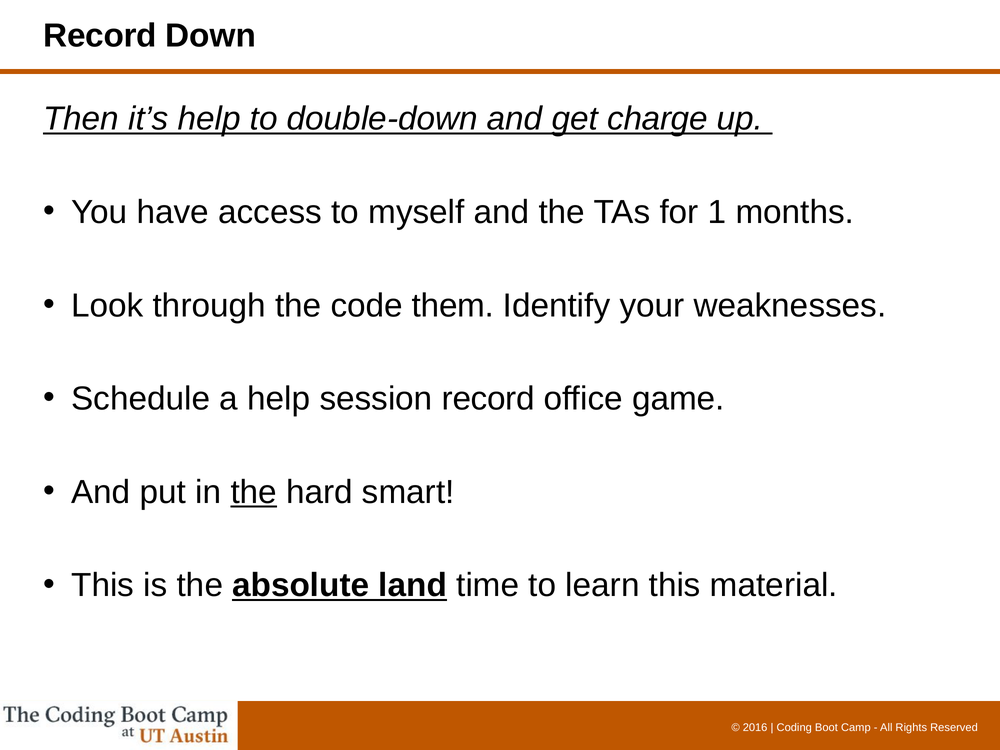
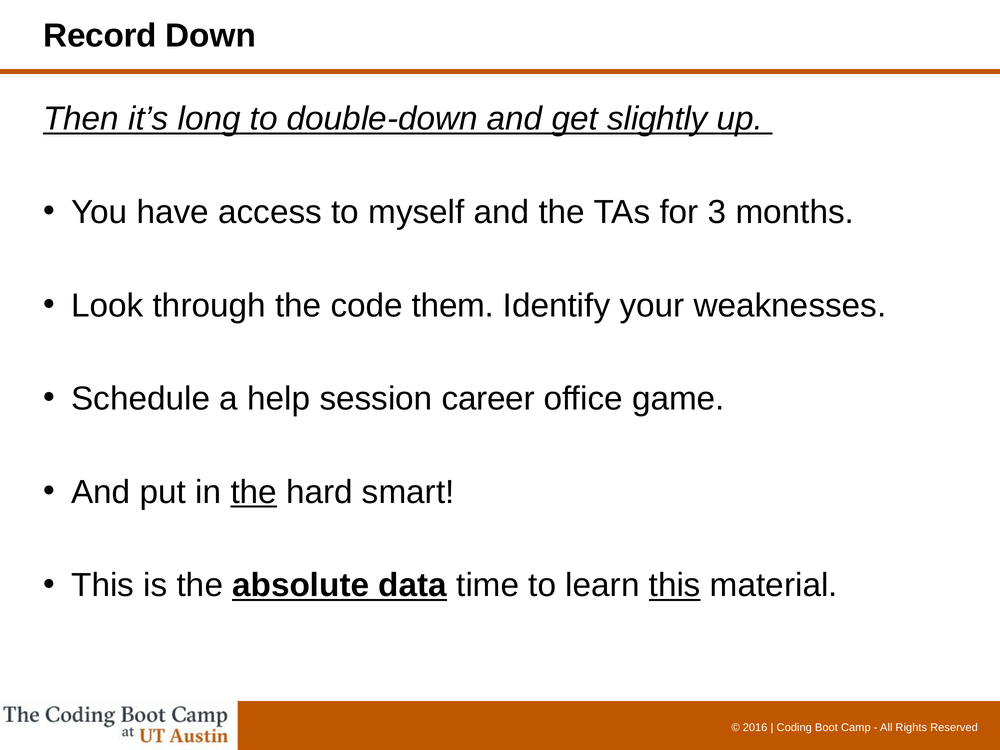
it’s help: help -> long (209, 119)
charge: charge -> slightly (658, 119)
1: 1 -> 3 (717, 212)
session record: record -> career (488, 399)
land: land -> data (413, 585)
this underline: none -> present (675, 585)
